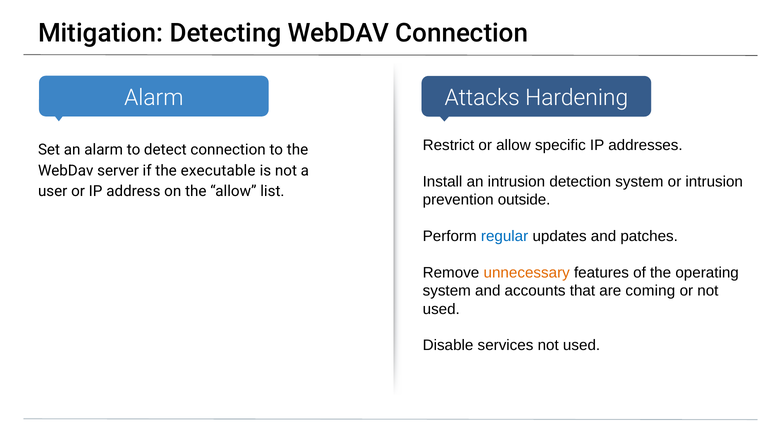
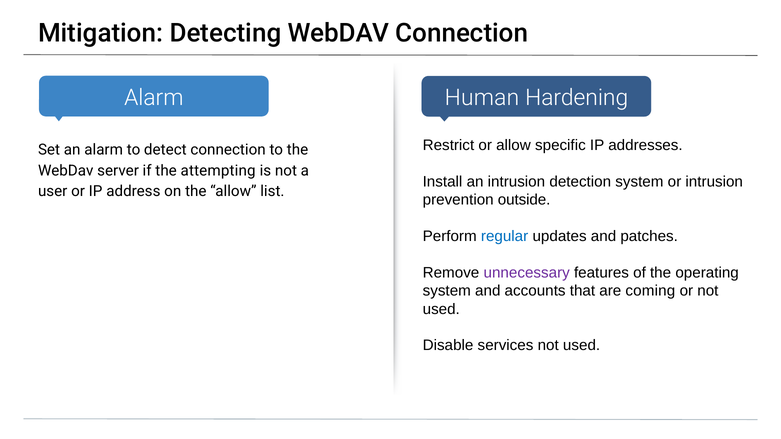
Attacks: Attacks -> Human (482, 98)
executable: executable -> attempting (218, 171)
unnecessary colour: orange -> purple (527, 273)
